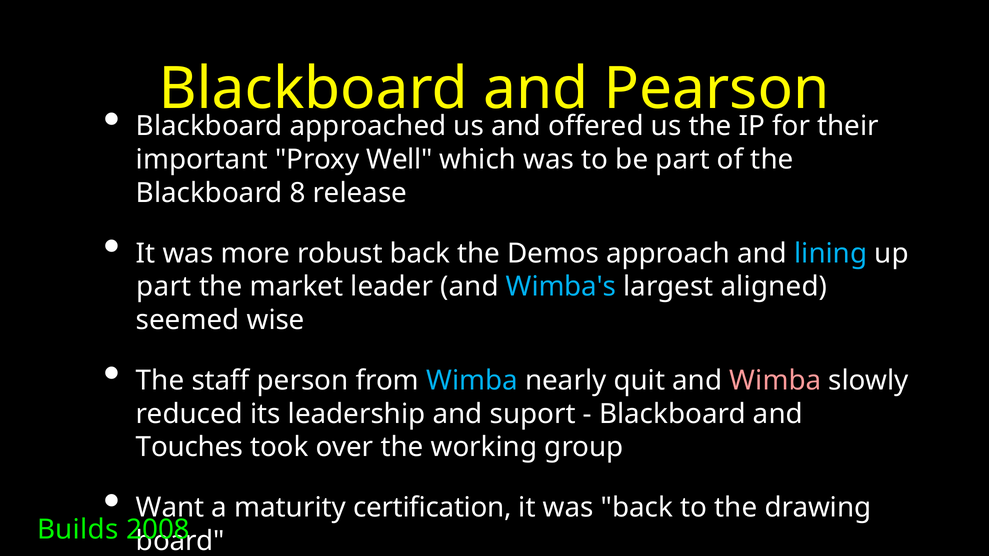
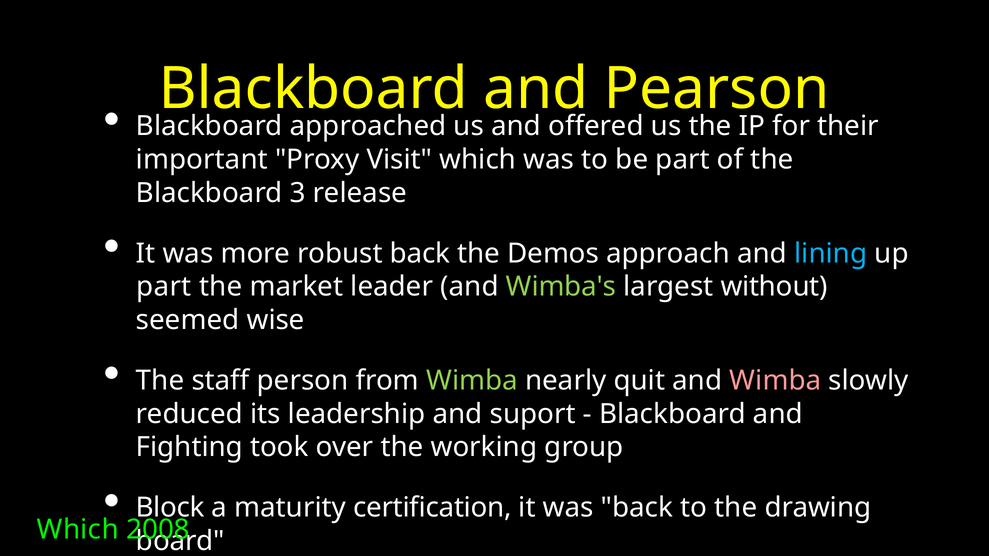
Well: Well -> Visit (399, 160)
8: 8 -> 3 (298, 193)
Wimba's colour: light blue -> light green (561, 287)
aligned: aligned -> without (774, 287)
Wimba colour: light blue -> light green (472, 381)
Touches: Touches -> Fighting (189, 447)
Want: Want -> Block (170, 508)
Builds: Builds -> Which (78, 530)
